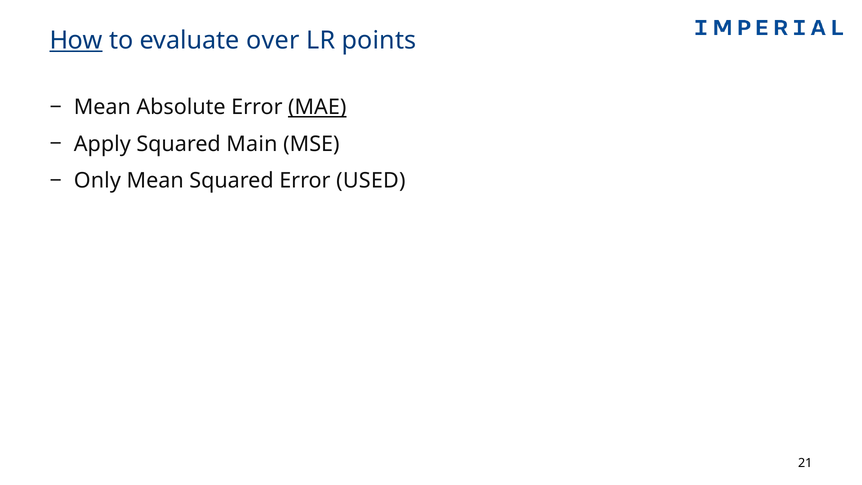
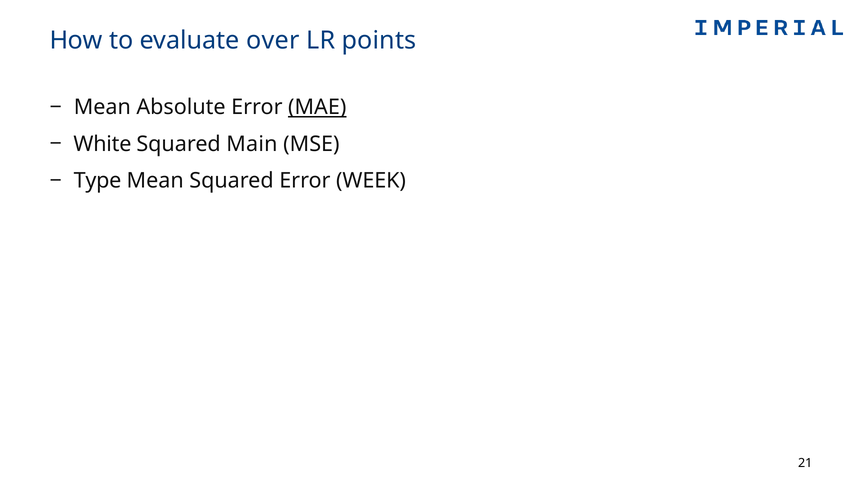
How underline: present -> none (76, 40)
Apply: Apply -> White (102, 144)
Only: Only -> Type (98, 181)
USED: USED -> WEEK (371, 181)
